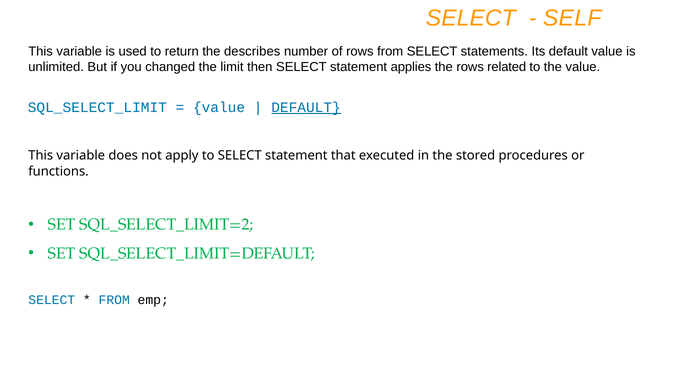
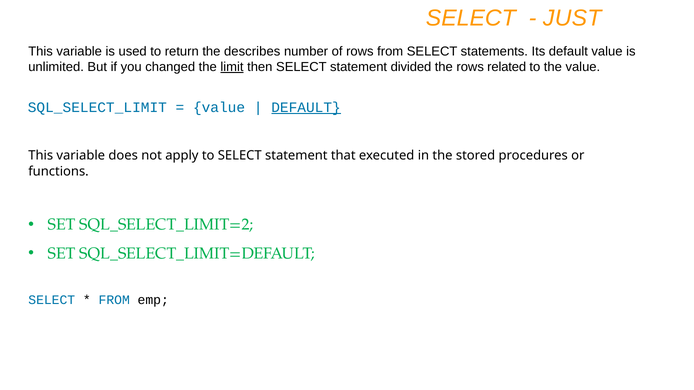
SELF: SELF -> JUST (572, 18)
limit underline: none -> present (232, 67)
applies: applies -> divided (411, 67)
